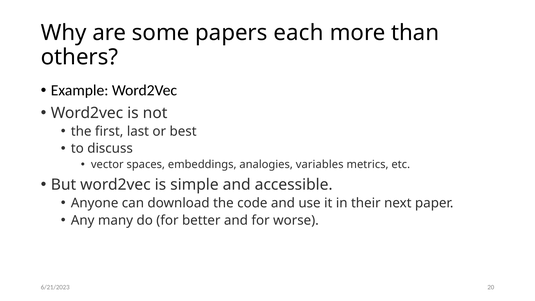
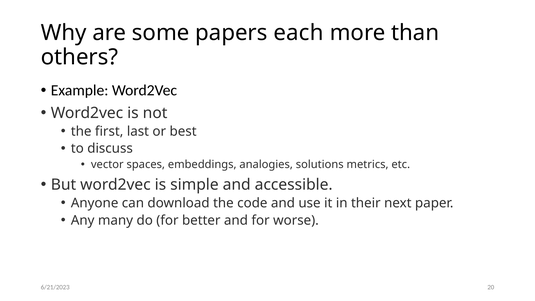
variables: variables -> solutions (320, 165)
